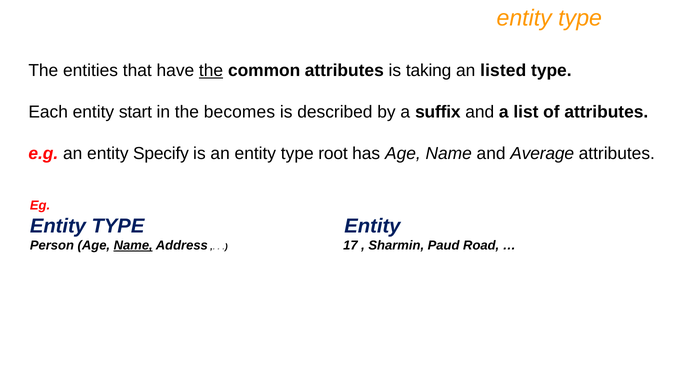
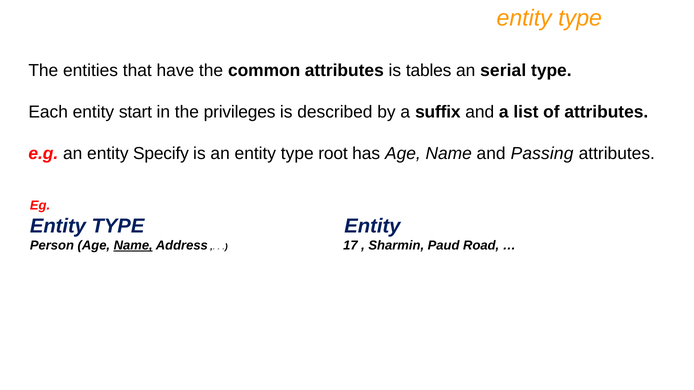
the underline: present -> none (211, 71)
taking: taking -> tables (429, 71)
listed: listed -> serial (503, 71)
becomes: becomes -> privileges (240, 112)
Average: Average -> Passing (542, 154)
